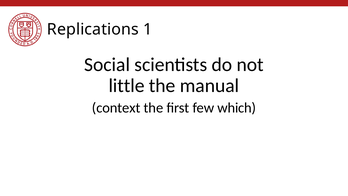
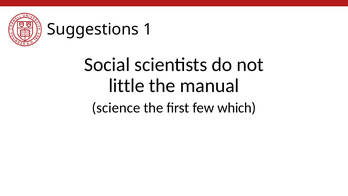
Replications: Replications -> Suggestions (93, 29)
context: context -> science (116, 108)
